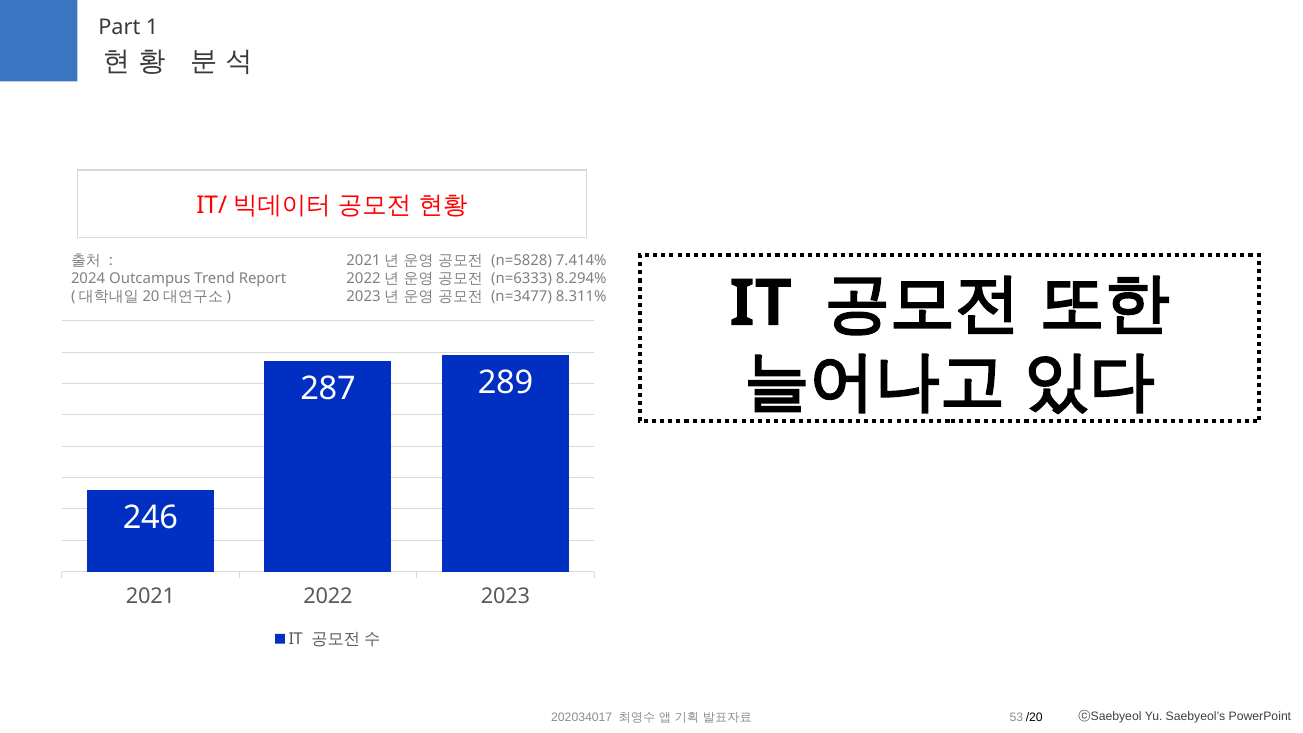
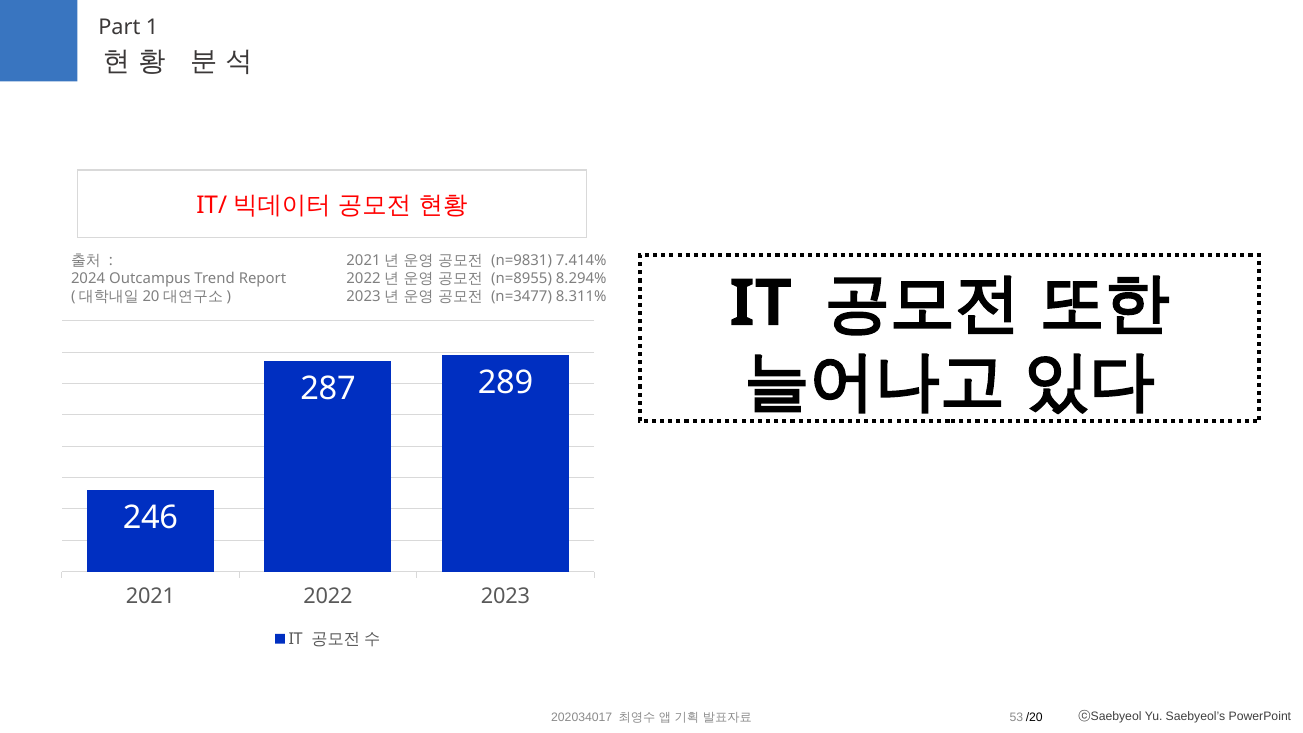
n=5828: n=5828 -> n=9831 (522, 261)
n=6333: n=6333 -> n=8955 (522, 278)
